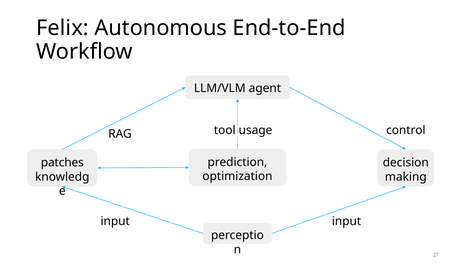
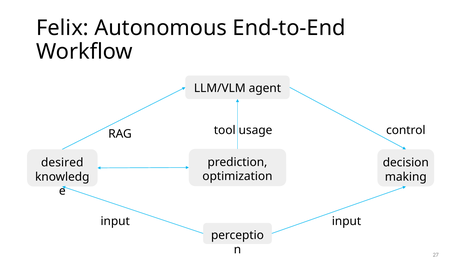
patches: patches -> desired (62, 163)
